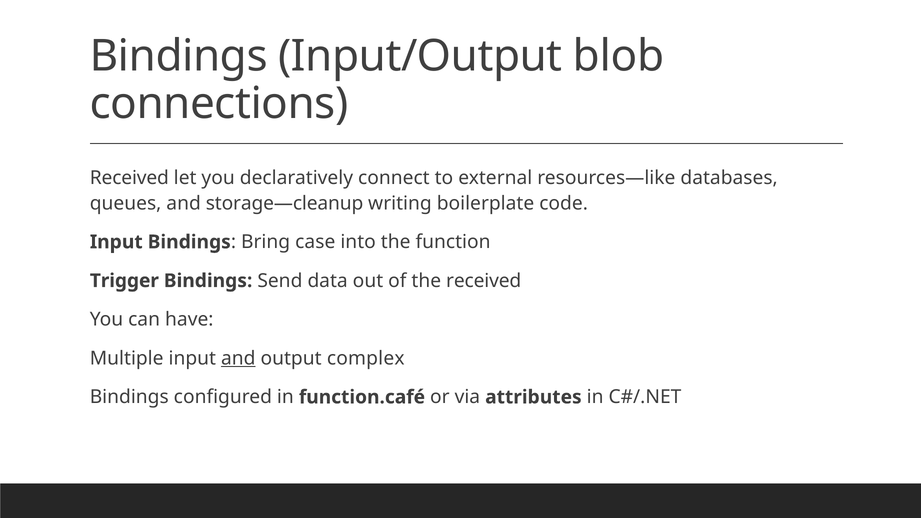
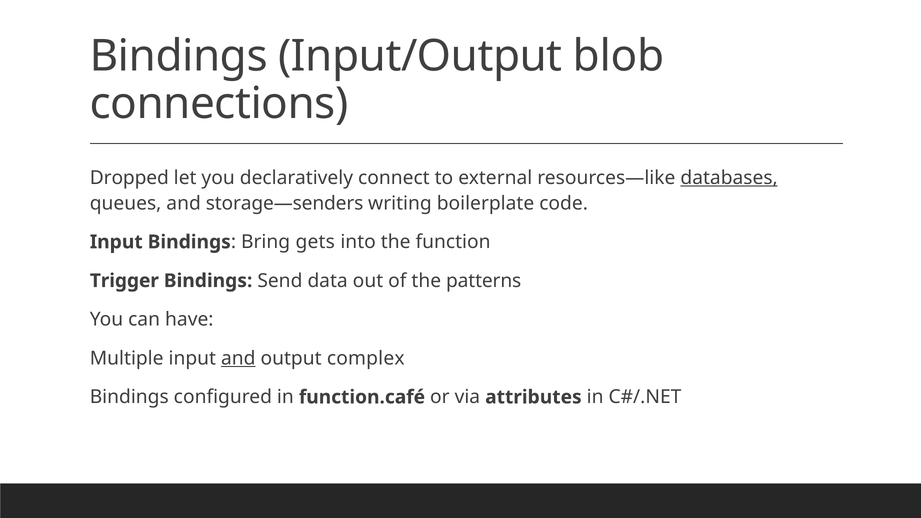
Received: Received -> Dropped (129, 178)
databases underline: none -> present (729, 178)
storage—cleanup: storage—cleanup -> storage—senders (285, 203)
case: case -> gets (315, 242)
the received: received -> patterns (484, 281)
